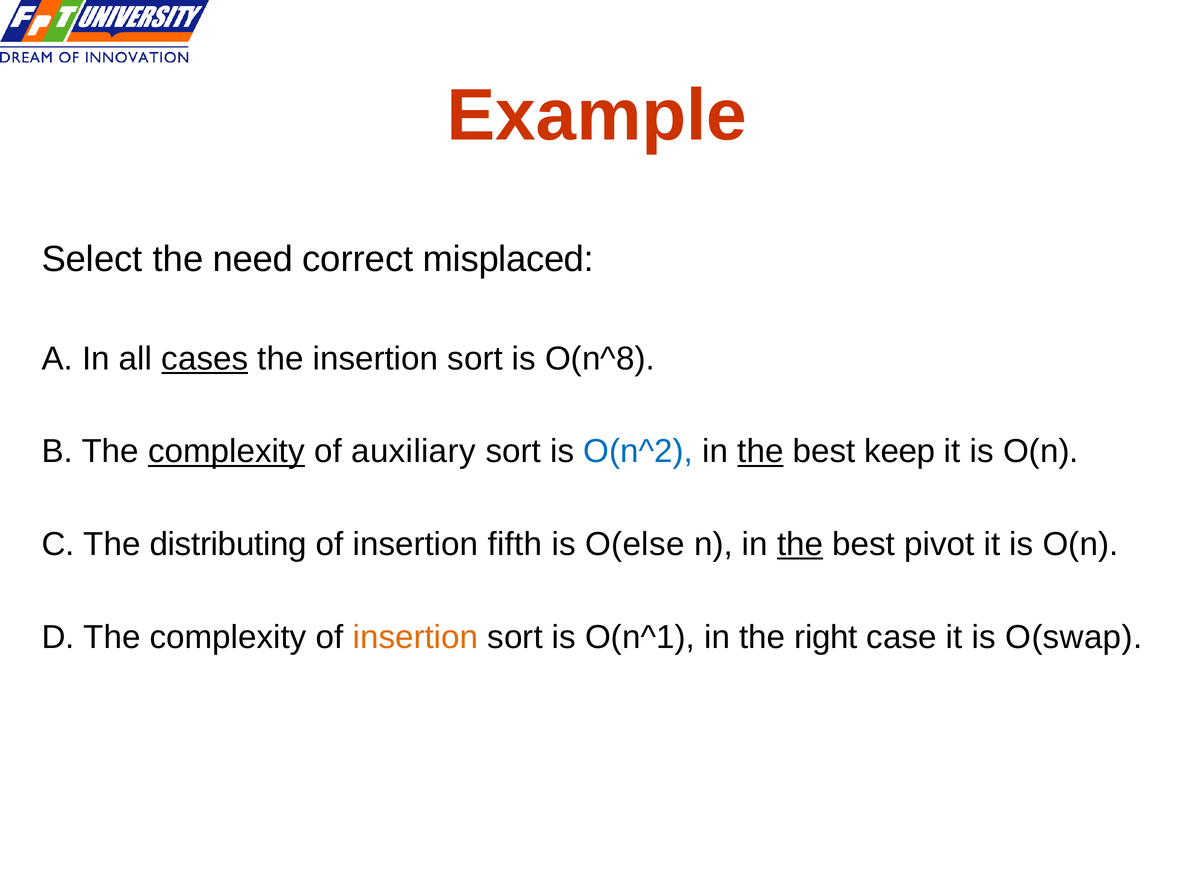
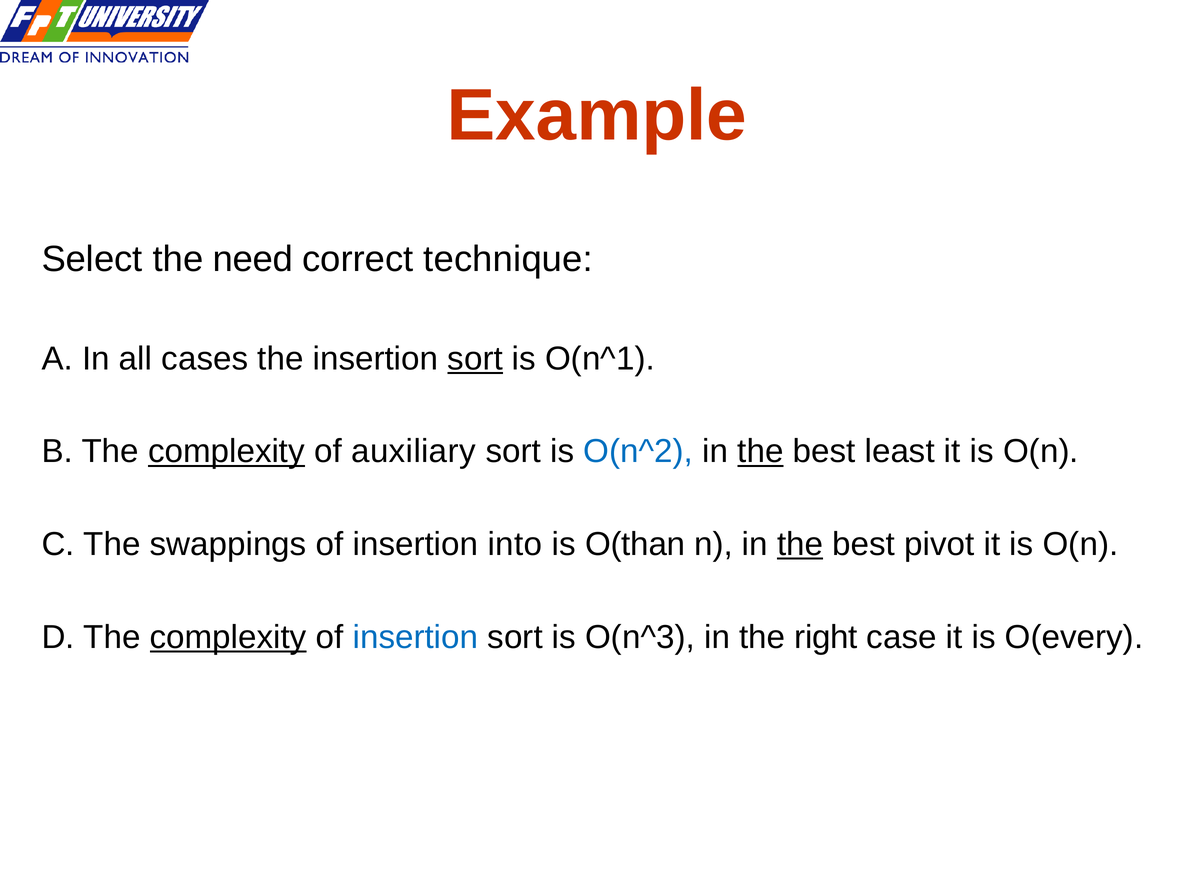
misplaced: misplaced -> technique (508, 259)
cases underline: present -> none (205, 358)
sort underline: none -> present (475, 358)
O(n^8: O(n^8 -> O(n^1 (600, 358)
keep: keep -> least (900, 451)
distributing: distributing -> swappings (228, 544)
fifth: fifth -> into (515, 544)
O(else: O(else -> O(than (635, 544)
complexity underline: none -> present (228, 637)
insertion colour: orange -> blue (415, 637)
O(n^1: O(n^1 -> O(n^3 (640, 637)
O(swap: O(swap -> O(every (1074, 637)
